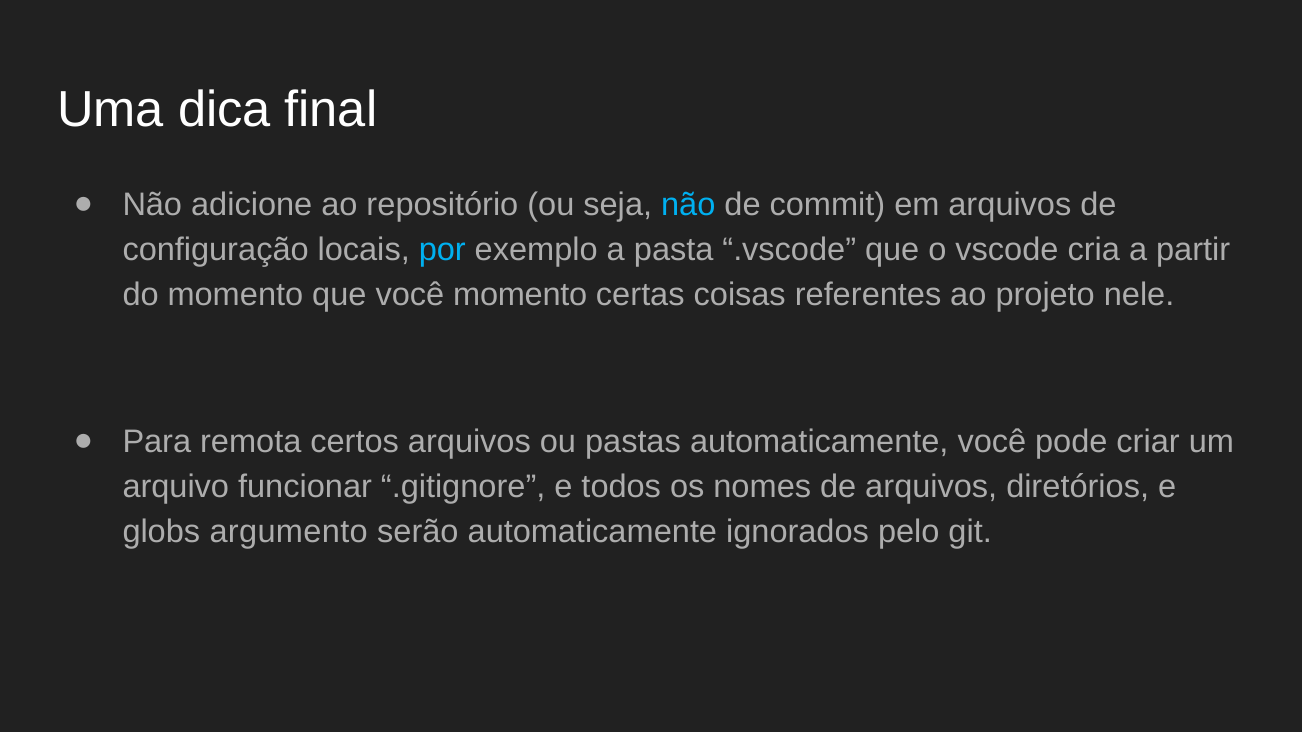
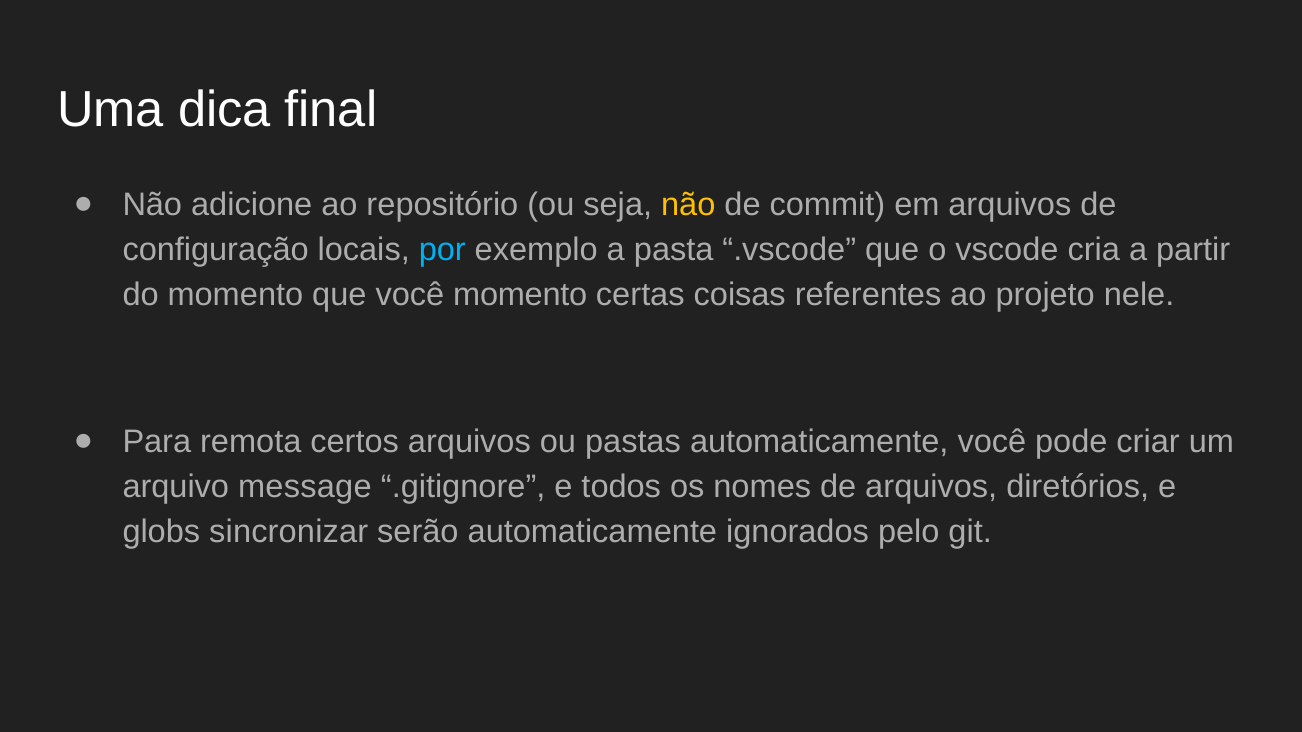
não colour: light blue -> yellow (688, 205)
funcionar: funcionar -> message (305, 487)
argumento: argumento -> sincronizar (289, 532)
